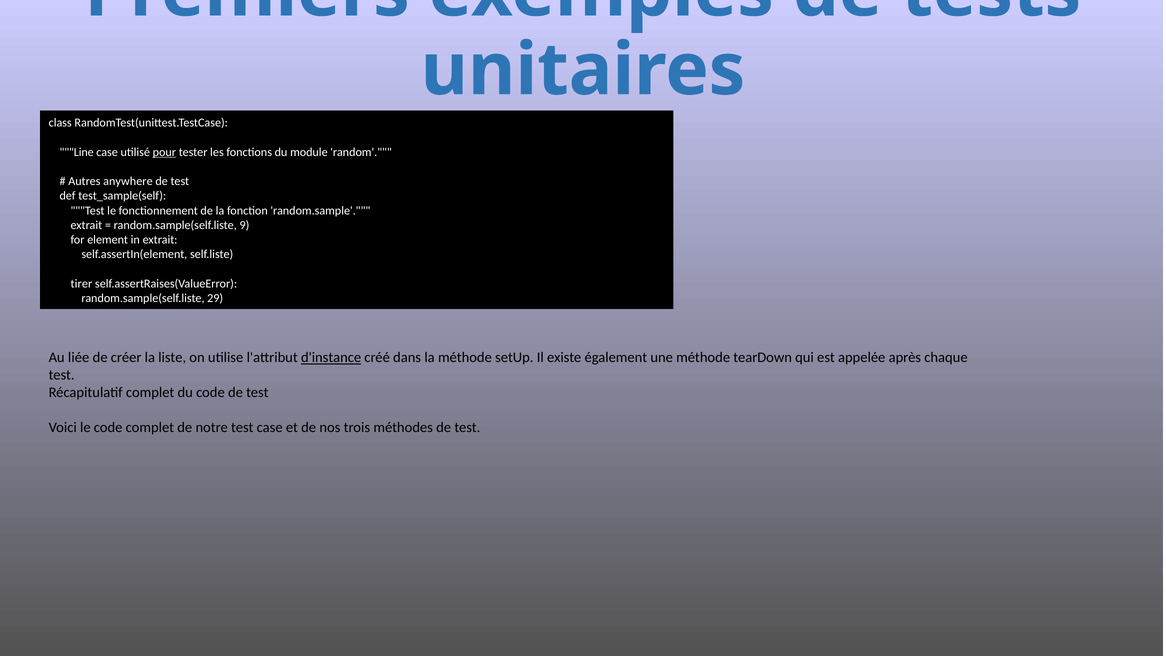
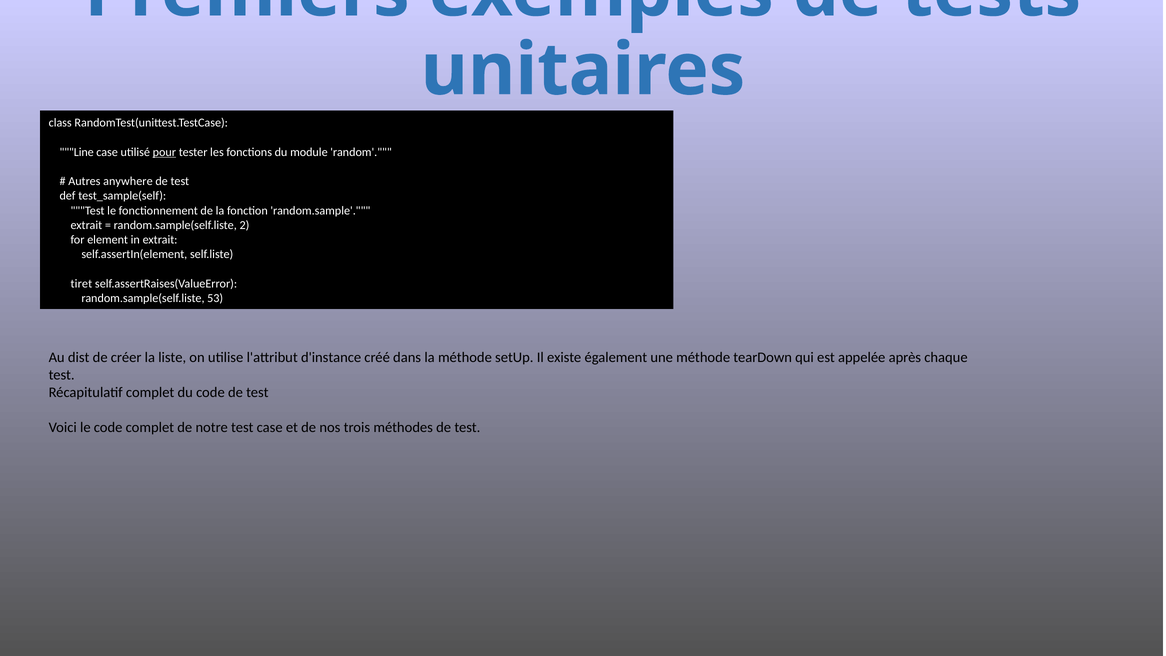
9: 9 -> 2 (244, 225)
tirer: tirer -> tiret (81, 284)
29: 29 -> 53 (215, 298)
liée: liée -> dist (79, 357)
d'instance underline: present -> none (331, 357)
